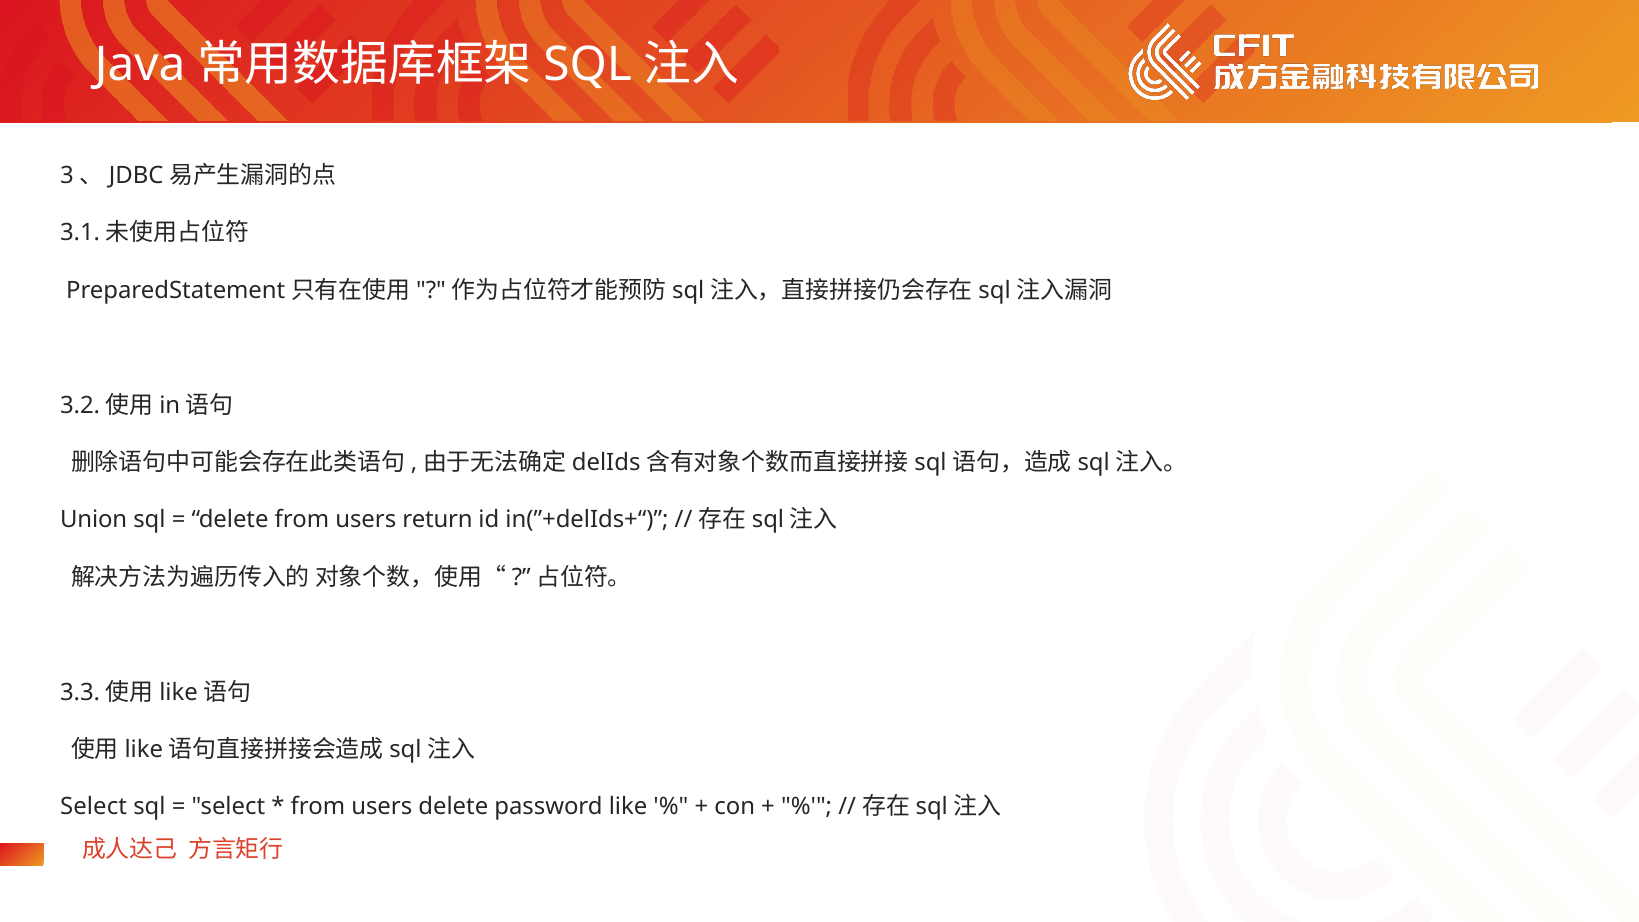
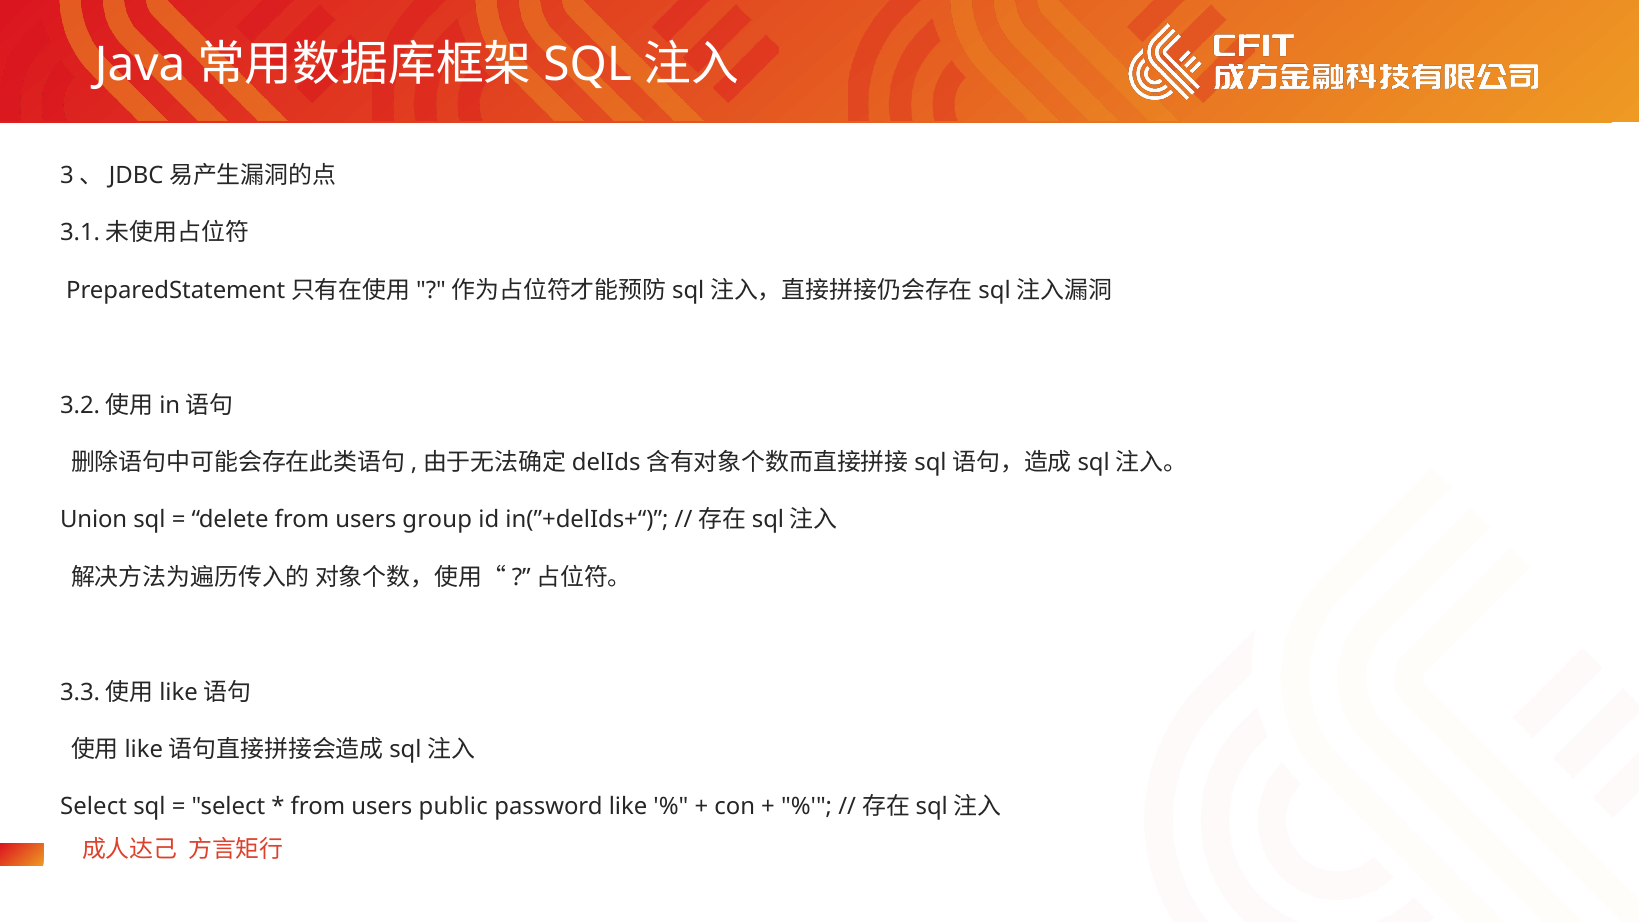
return: return -> group (437, 520)
users delete: delete -> public (453, 807)
